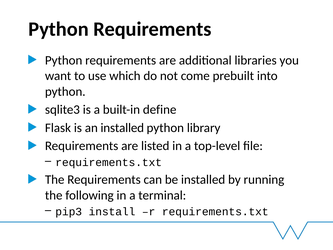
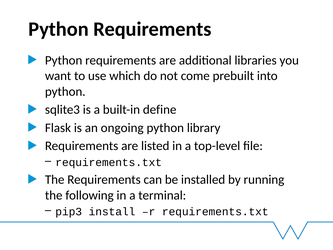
an installed: installed -> ongoing (122, 128)
